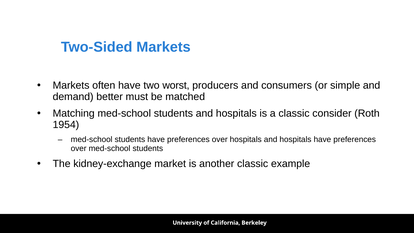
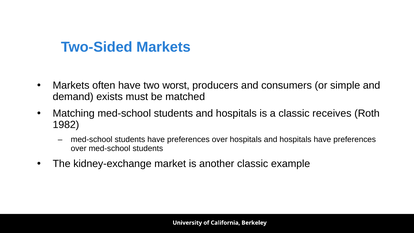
better: better -> exists (110, 97)
consider: consider -> receives (332, 113)
1954: 1954 -> 1982 (66, 125)
